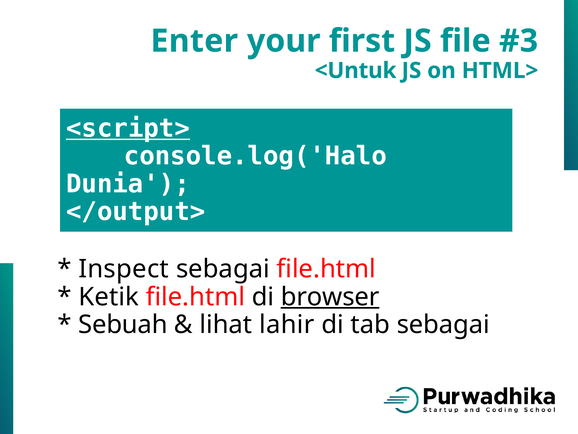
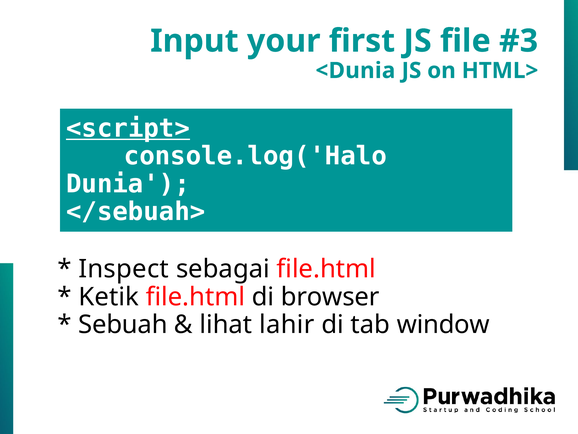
Enter: Enter -> Input (194, 41)
<Untuk: <Untuk -> <Dunia (355, 70)
</output>: </output> -> </sebuah> (136, 211)
browser underline: present -> none (330, 297)
tab sebagai: sebagai -> window (443, 324)
